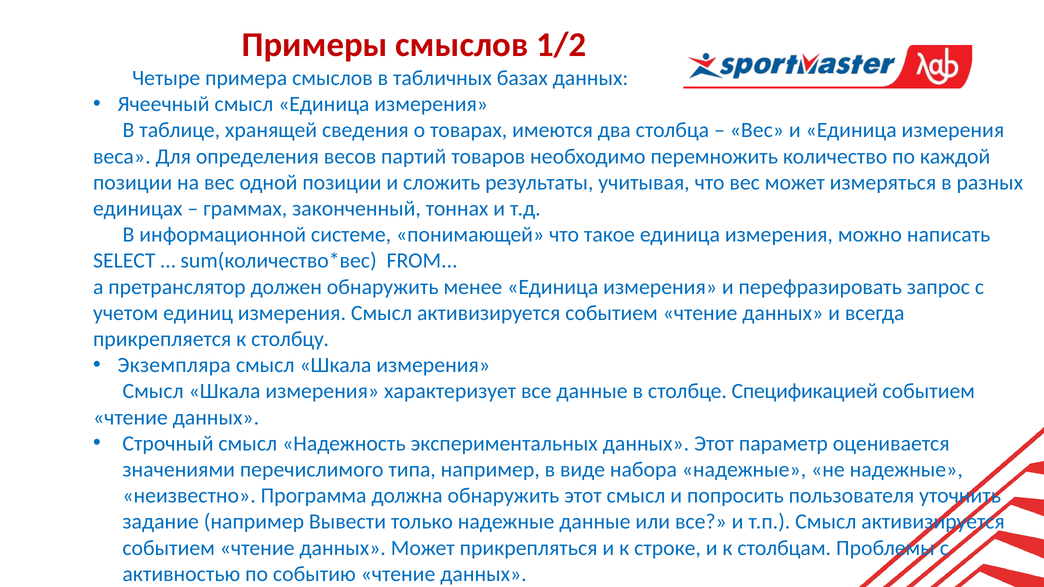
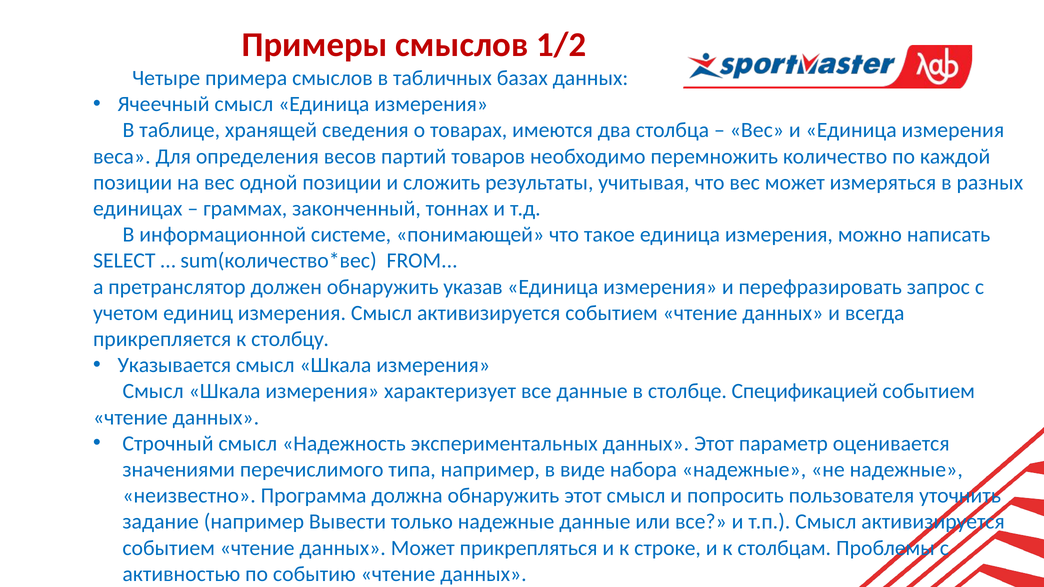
менее: менее -> указав (473, 287)
Экземпляра: Экземпляра -> Указывается (174, 365)
